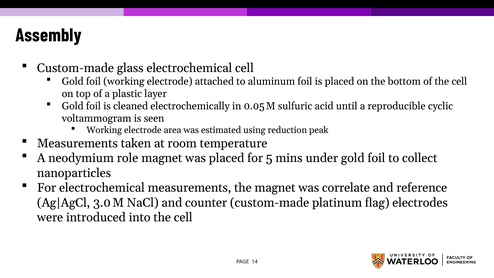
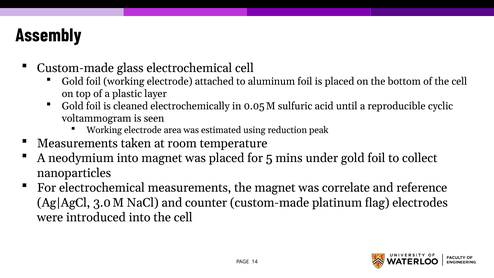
neodymium role: role -> into (128, 158)
